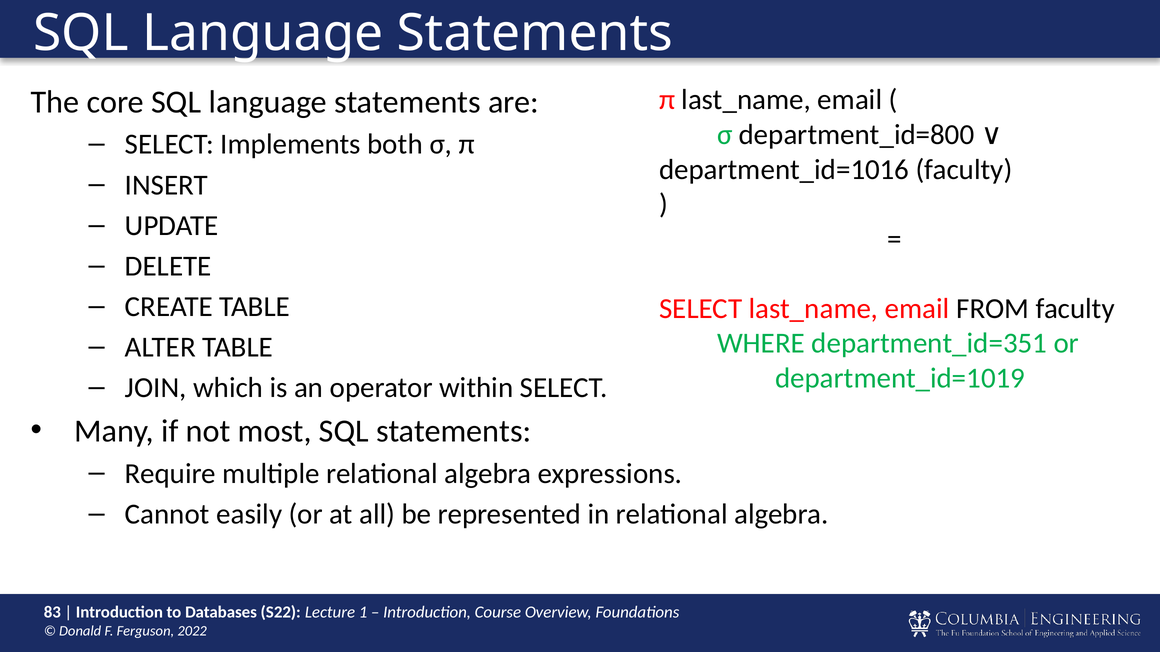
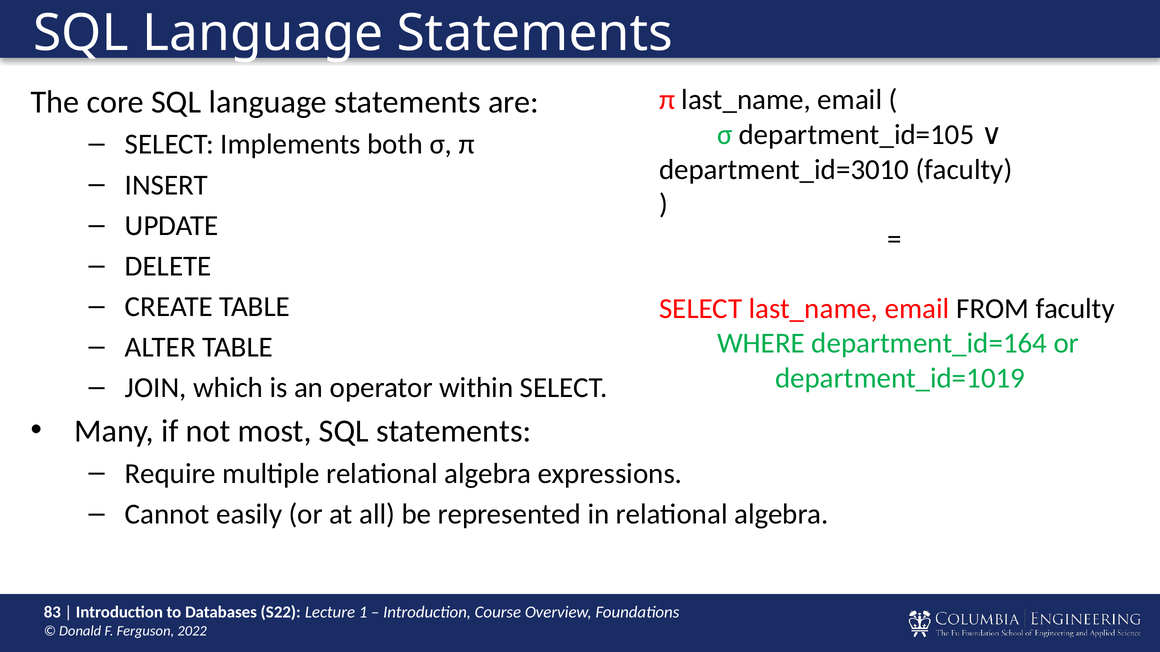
department_id=800: department_id=800 -> department_id=105 (856, 135)
department_id=1016: department_id=1016 -> department_id=3010 (784, 170)
department_id=351: department_id=351 -> department_id=164 (929, 344)
